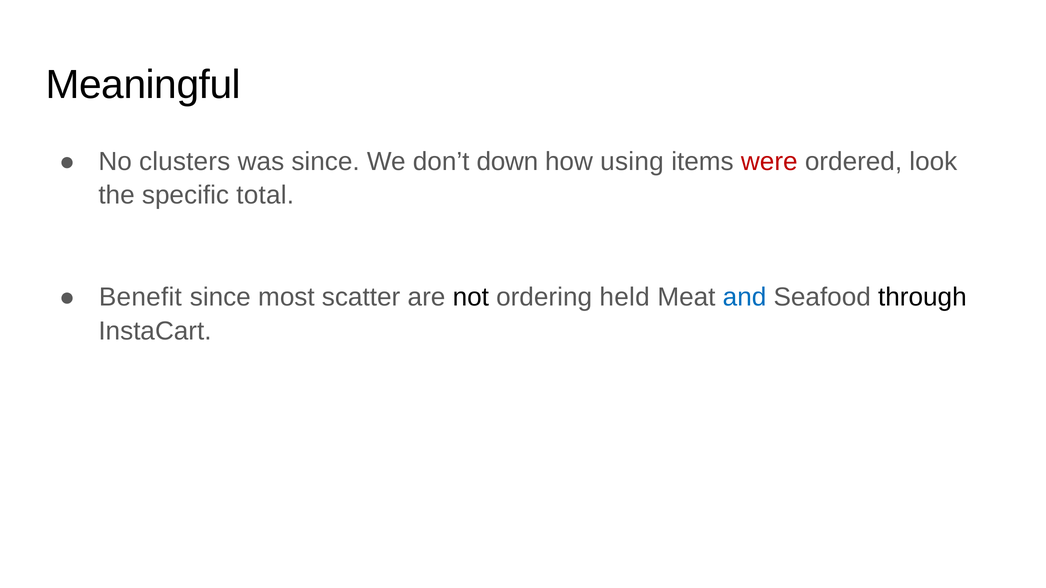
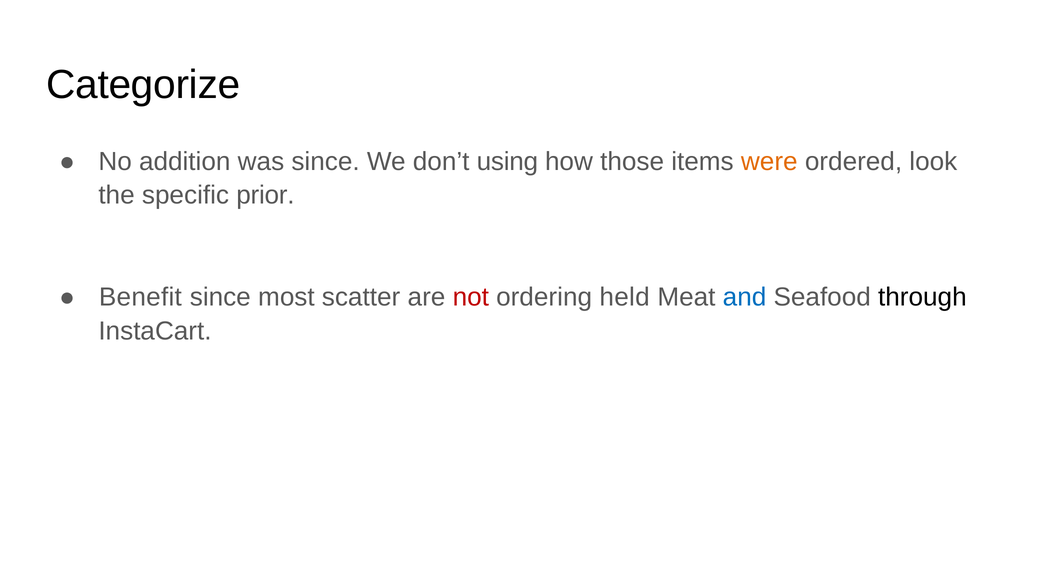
Meaningful: Meaningful -> Categorize (143, 85)
clusters: clusters -> addition (185, 162)
down: down -> using (507, 162)
using: using -> those (632, 162)
were colour: red -> orange (769, 162)
total: total -> prior (265, 195)
not colour: black -> red (471, 298)
